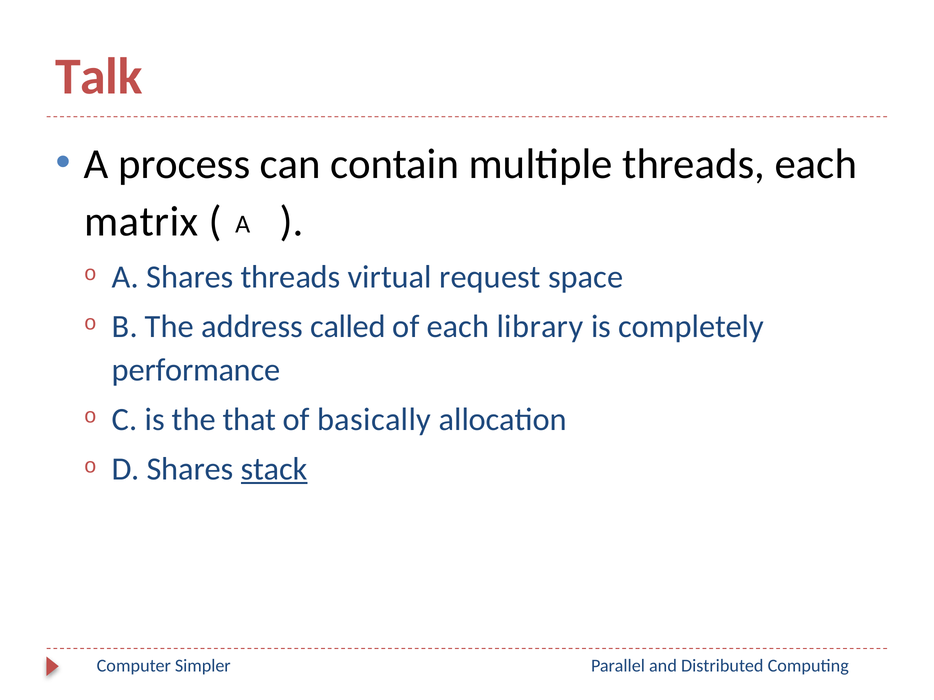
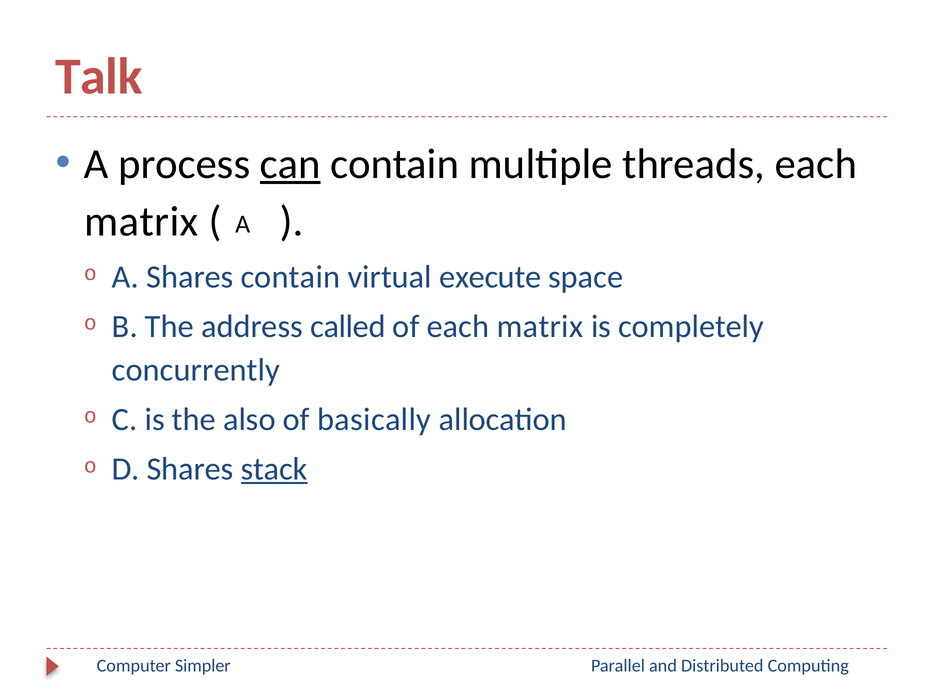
can underline: none -> present (290, 164)
Shares threads: threads -> contain (290, 277)
request: request -> execute (490, 277)
of each library: library -> matrix (540, 327)
performance: performance -> concurrently (196, 370)
that: that -> also (249, 420)
